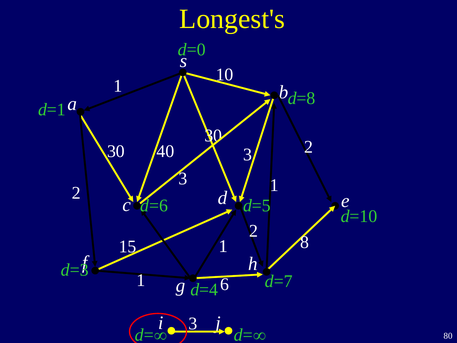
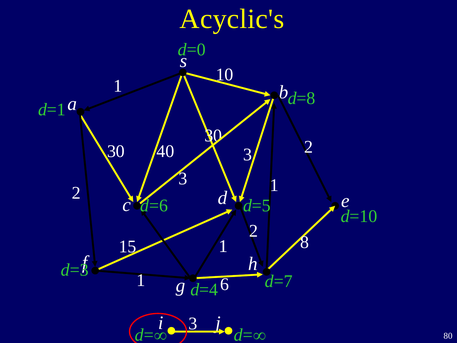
Longest's: Longest's -> Acyclic's (232, 19)
